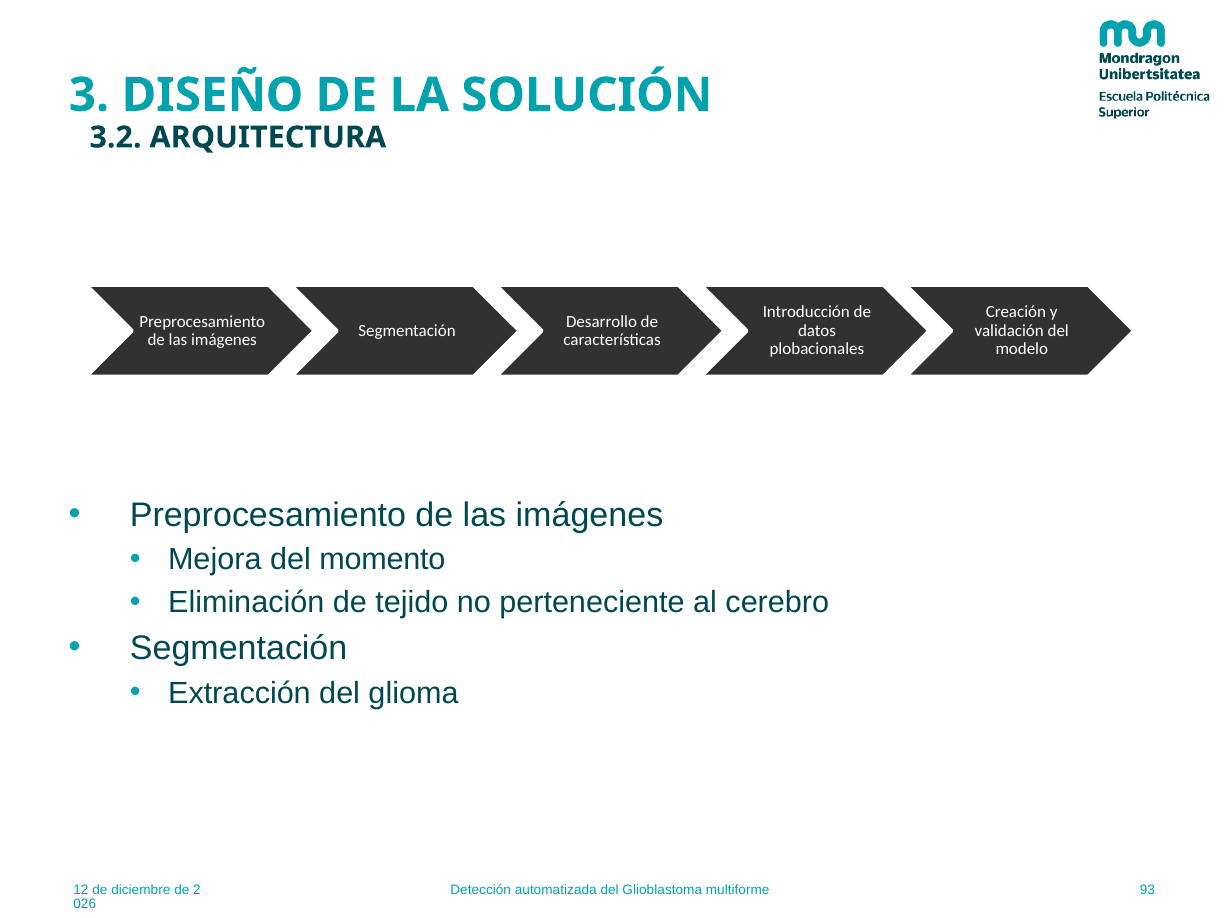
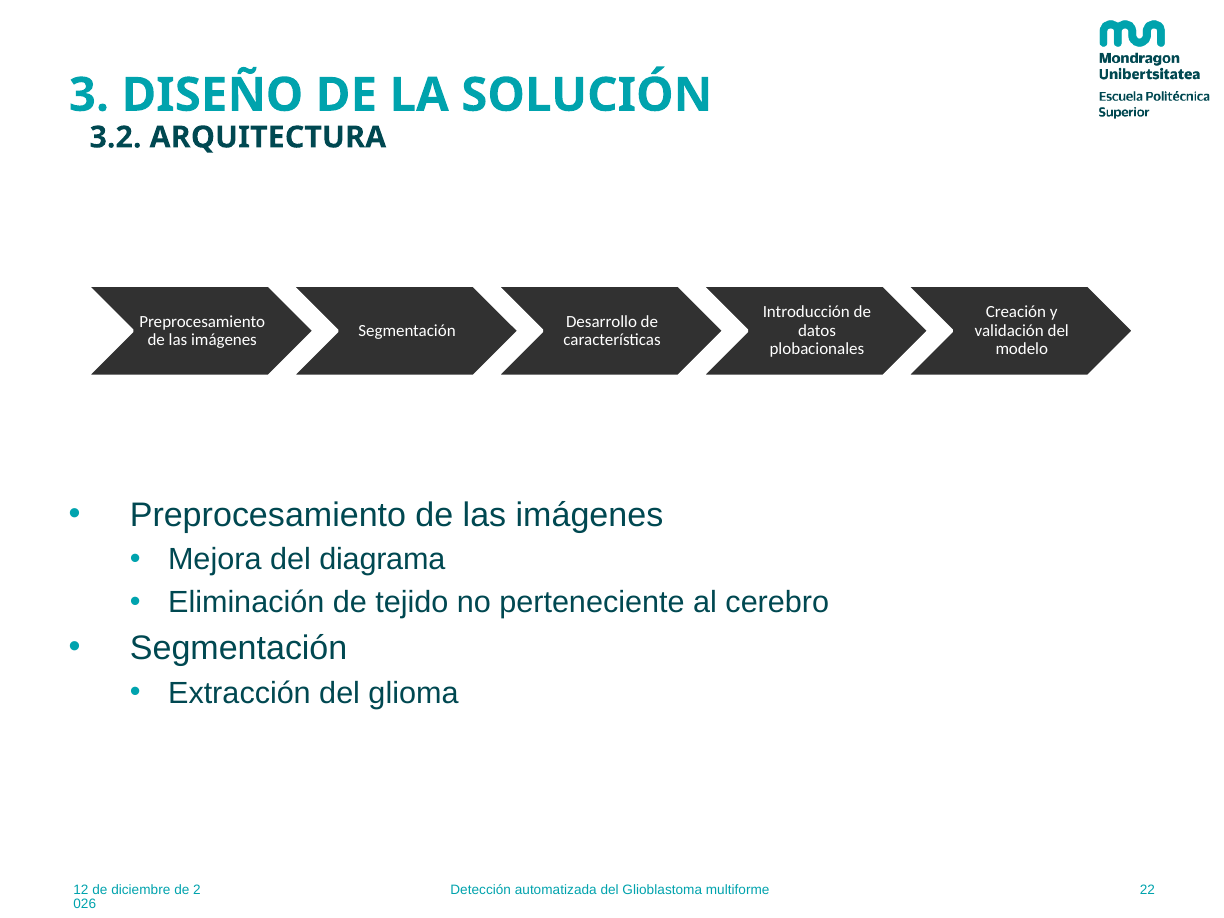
momento: momento -> diagrama (382, 560)
93: 93 -> 22 (1147, 890)
